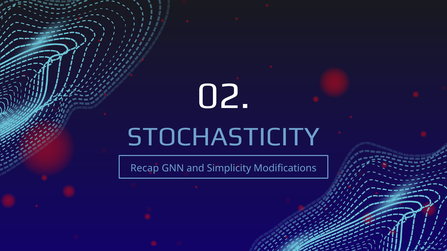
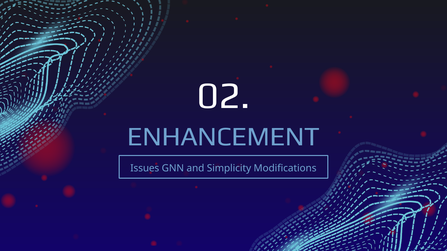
STOCHASTICITY: STOCHASTICITY -> ENHANCEMENT (224, 137)
Recap: Recap -> Issues (145, 169)
